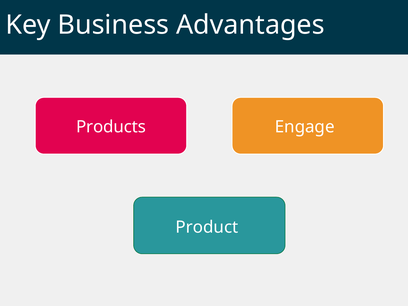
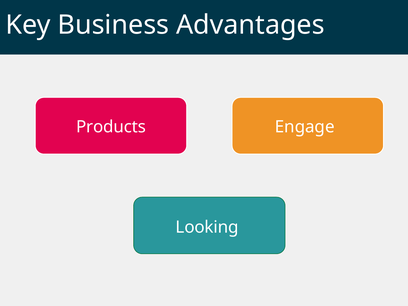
Product: Product -> Looking (207, 227)
